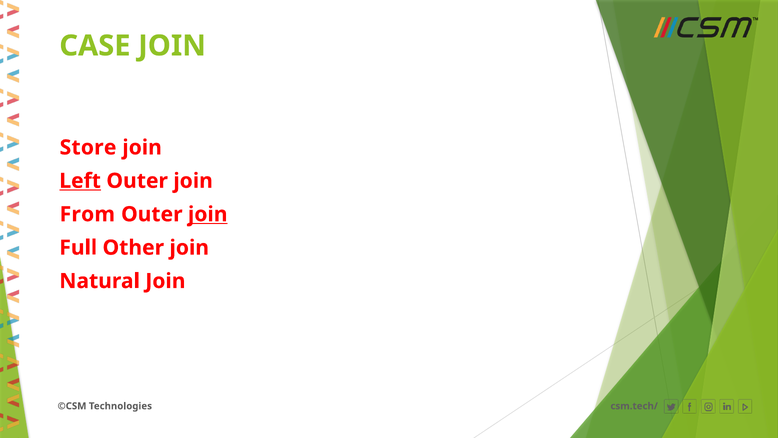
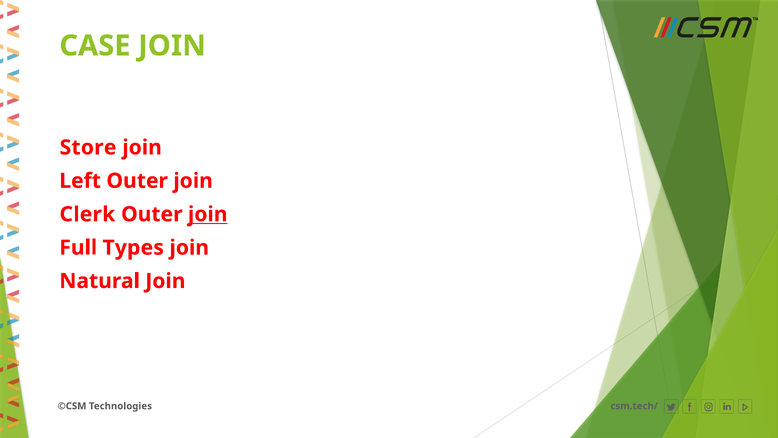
Left underline: present -> none (80, 181)
From: From -> Clerk (87, 214)
Other: Other -> Types (133, 248)
